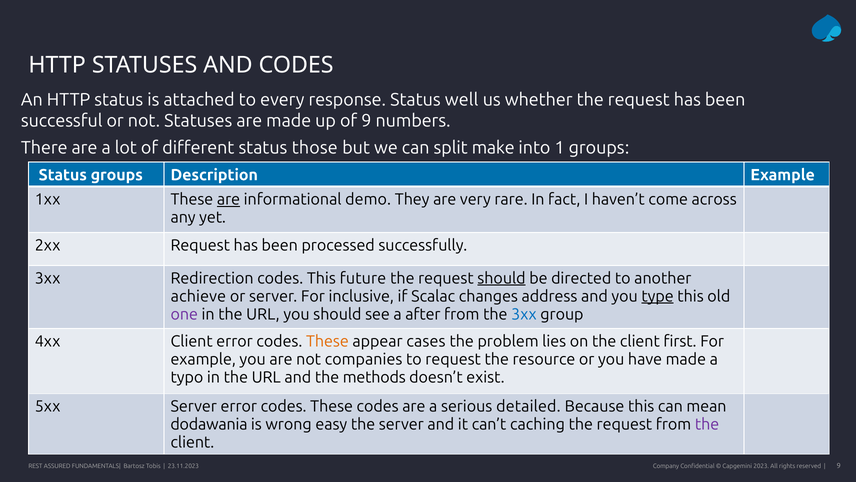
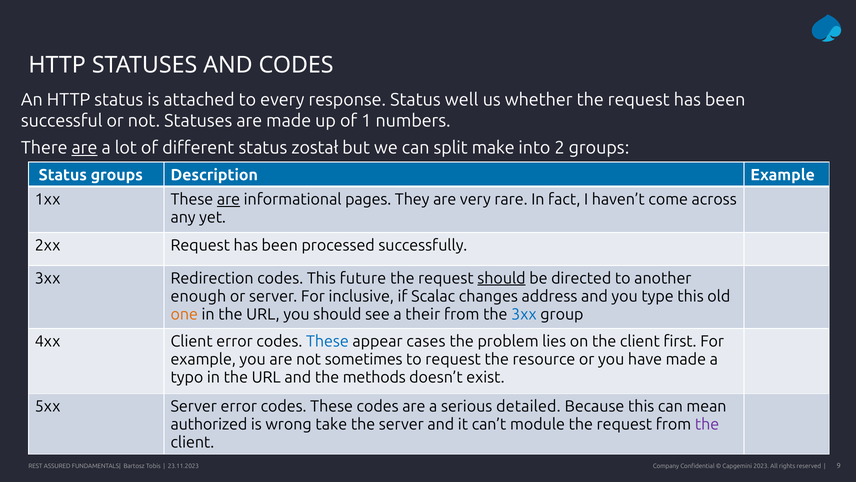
of 9: 9 -> 1 (366, 121)
are underline: none -> present (84, 148)
those: those -> został (315, 148)
1: 1 -> 2 (560, 148)
demo: demo -> pages (368, 199)
achieve: achieve -> enough (198, 296)
type underline: present -> none (658, 296)
one colour: purple -> orange (184, 314)
after: after -> their (423, 314)
These colour: orange -> blue (327, 341)
companies: companies -> sometimes (364, 359)
dodawania: dodawania -> authorized (209, 424)
easy: easy -> take (331, 424)
caching: caching -> module (537, 424)
